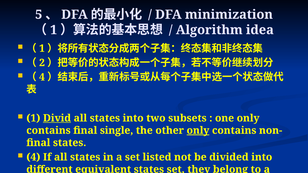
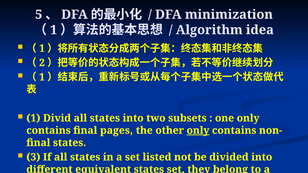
4: 4 -> 1 (42, 77)
Divid underline: present -> none (57, 118)
final single: single -> pages (117, 131)
4: 4 -> 3 (33, 157)
